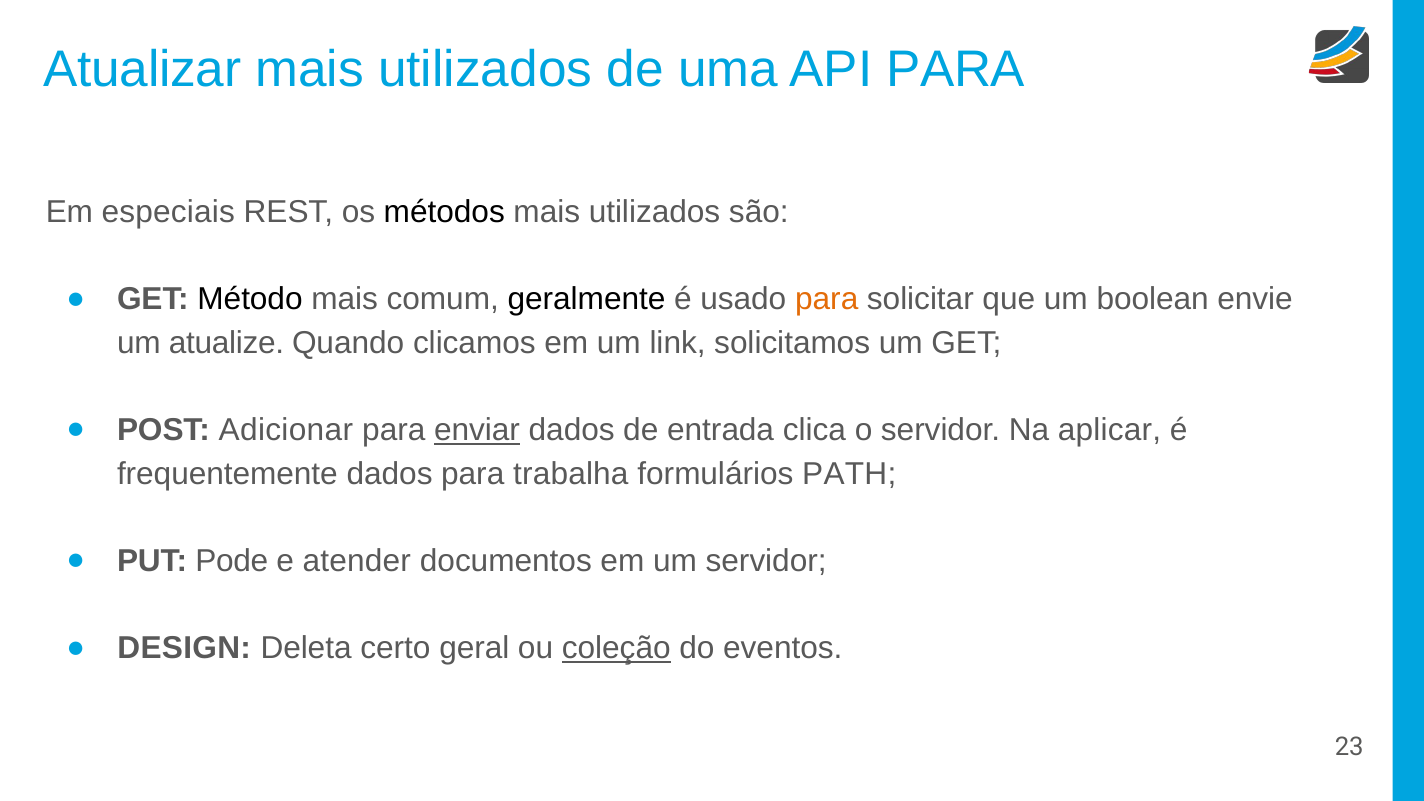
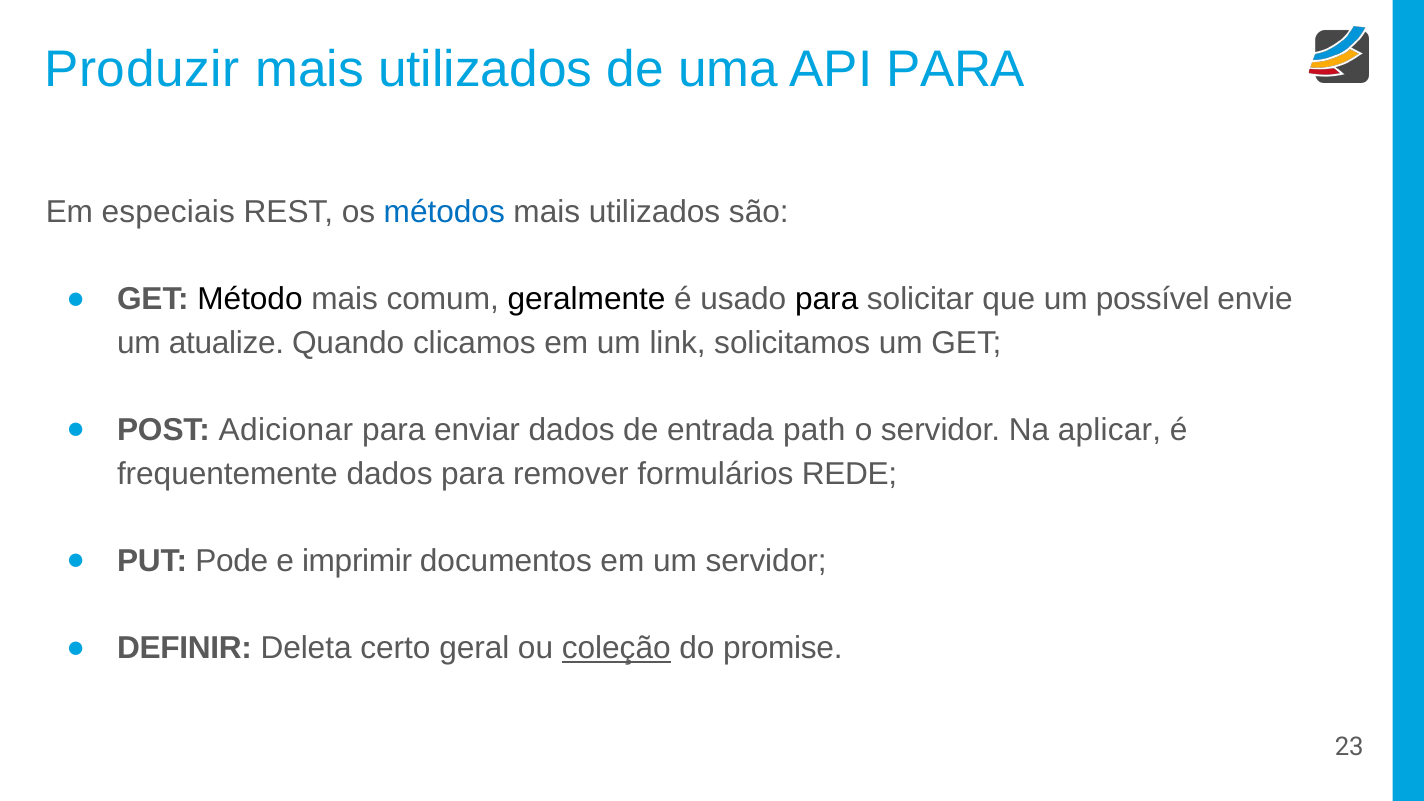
Atualizar: Atualizar -> Produzir (142, 70)
métodos colour: black -> blue (444, 212)
para colour: orange -> black (827, 300)
boolean: boolean -> possível (1153, 300)
enviar underline: present -> none (477, 430)
clica: clica -> path (814, 430)
trabalha: trabalha -> remover (571, 474)
PATH: PATH -> REDE (850, 474)
atender: atender -> imprimir (357, 561)
DESIGN: DESIGN -> DEFINIR (185, 648)
eventos: eventos -> promise (783, 648)
